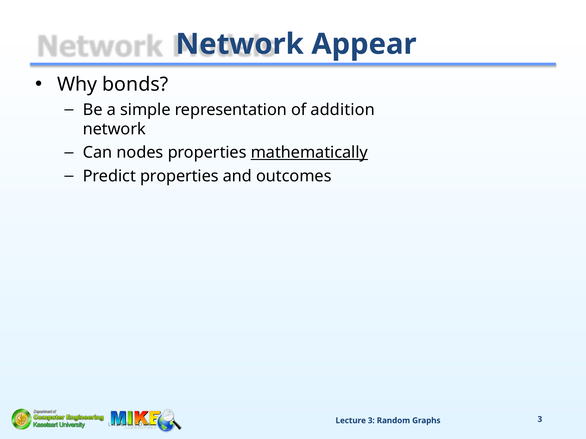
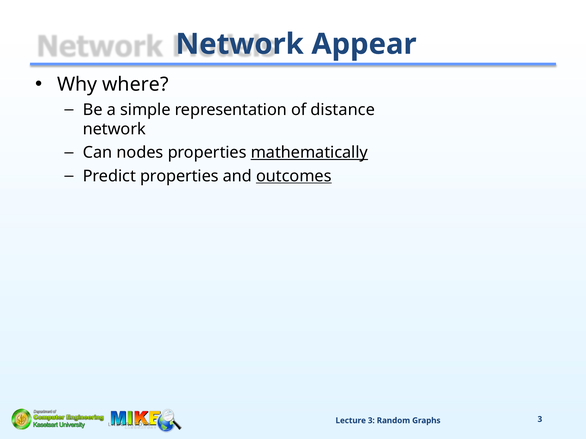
bonds: bonds -> where (135, 85)
addition: addition -> distance (343, 110)
outcomes underline: none -> present (294, 176)
